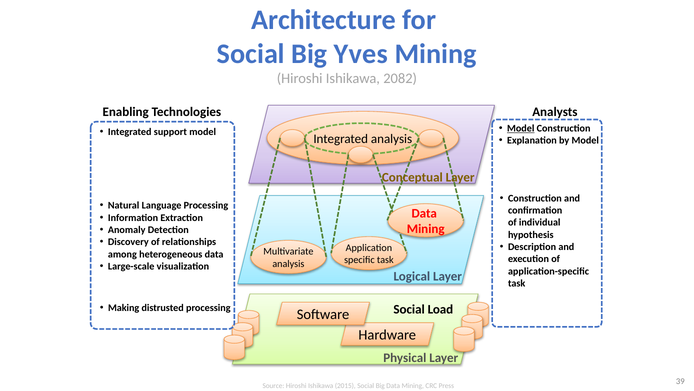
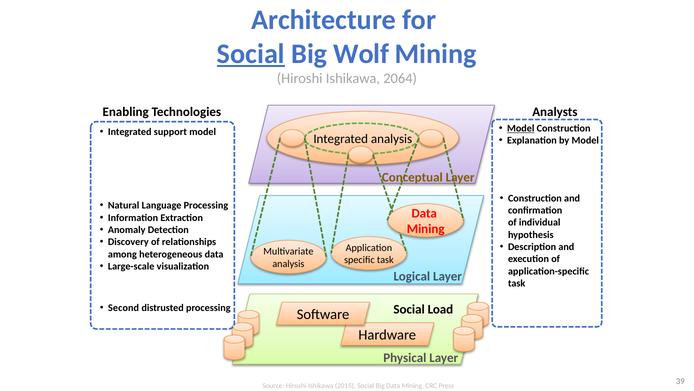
Social underline: none -> present (251, 54)
Yves: Yves -> Wolf (361, 54)
2082: 2082 -> 2064 (400, 78)
Making: Making -> Second (124, 308)
